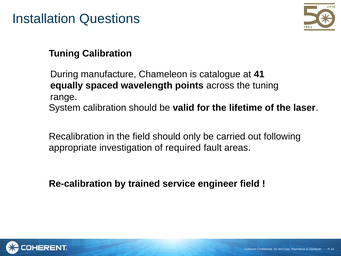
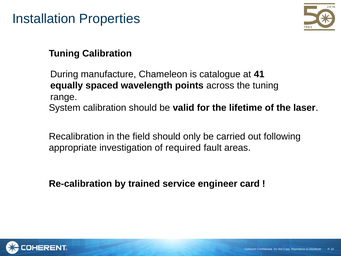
Questions: Questions -> Properties (110, 19)
engineer field: field -> card (250, 184)
